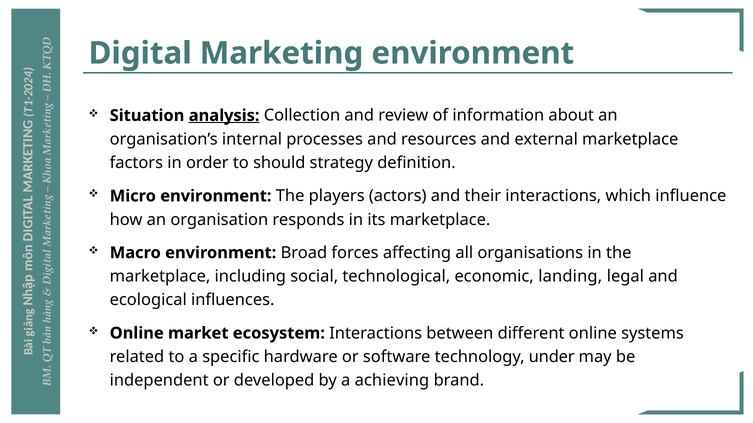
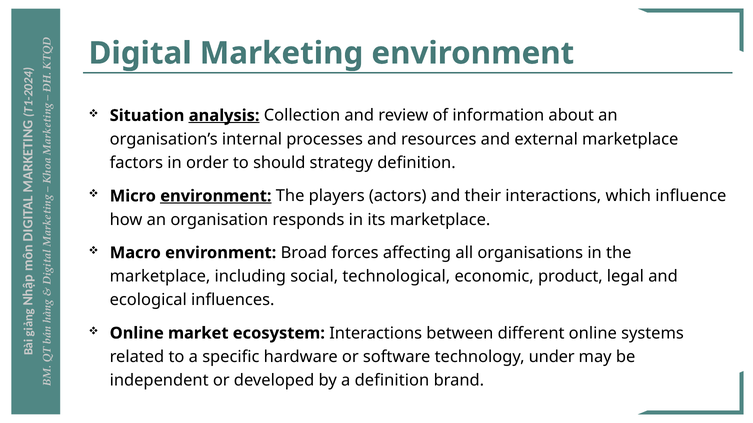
environment underline: none -> present (216, 196)
landing: landing -> product (570, 277)
a achieving: achieving -> definition (392, 381)
